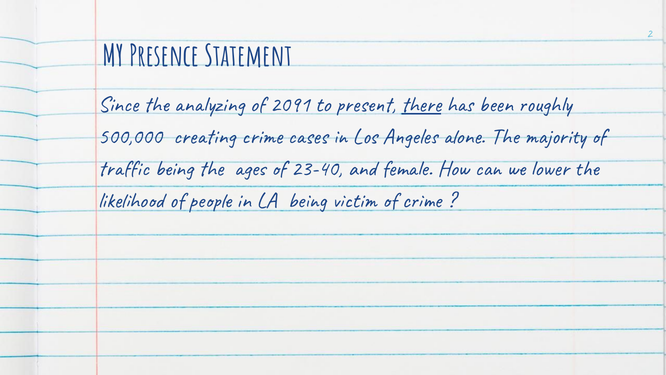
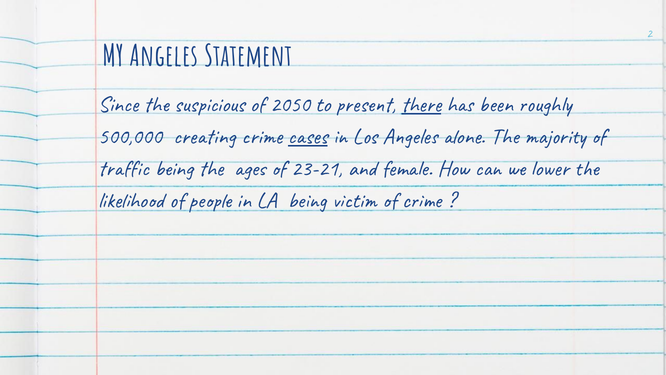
MY Presence: Presence -> Angeles (164, 56)
analyzing: analyzing -> suspicious (210, 104)
2091: 2091 -> 2050 (290, 104)
cases underline: none -> present (308, 136)
23-40: 23-40 -> 23-21 (317, 168)
